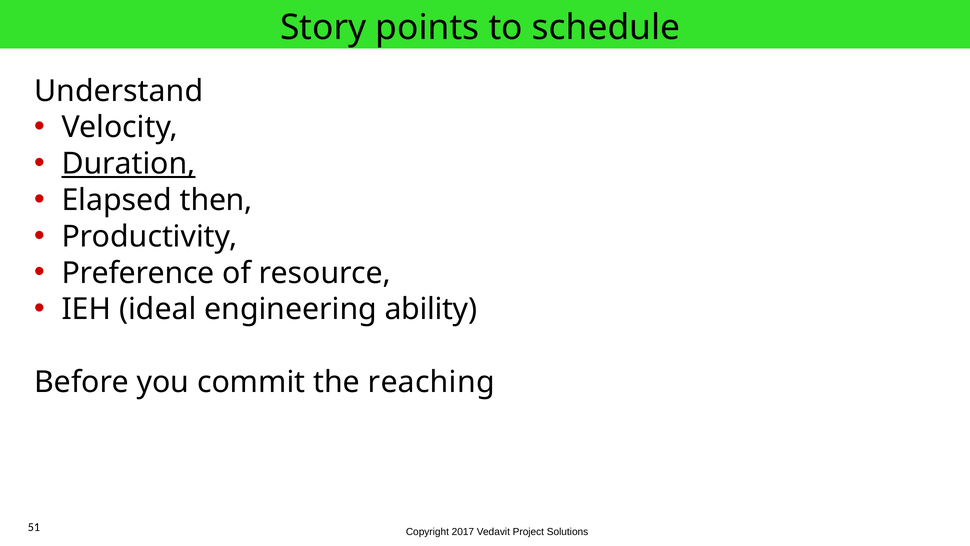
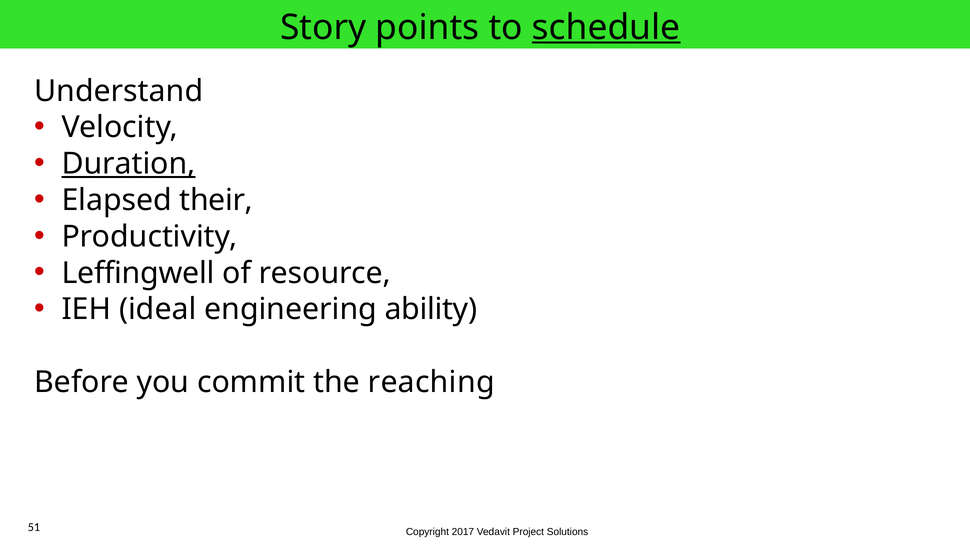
schedule underline: none -> present (606, 27)
then: then -> their (216, 200)
Preference: Preference -> Leffingwell (138, 273)
